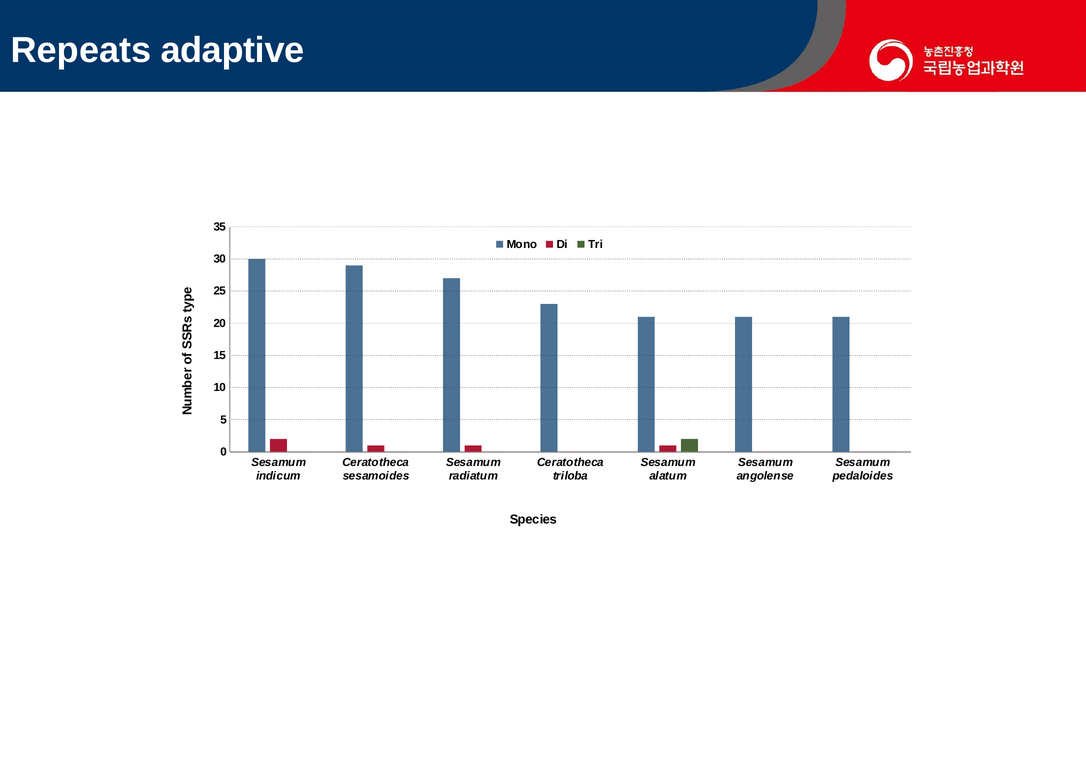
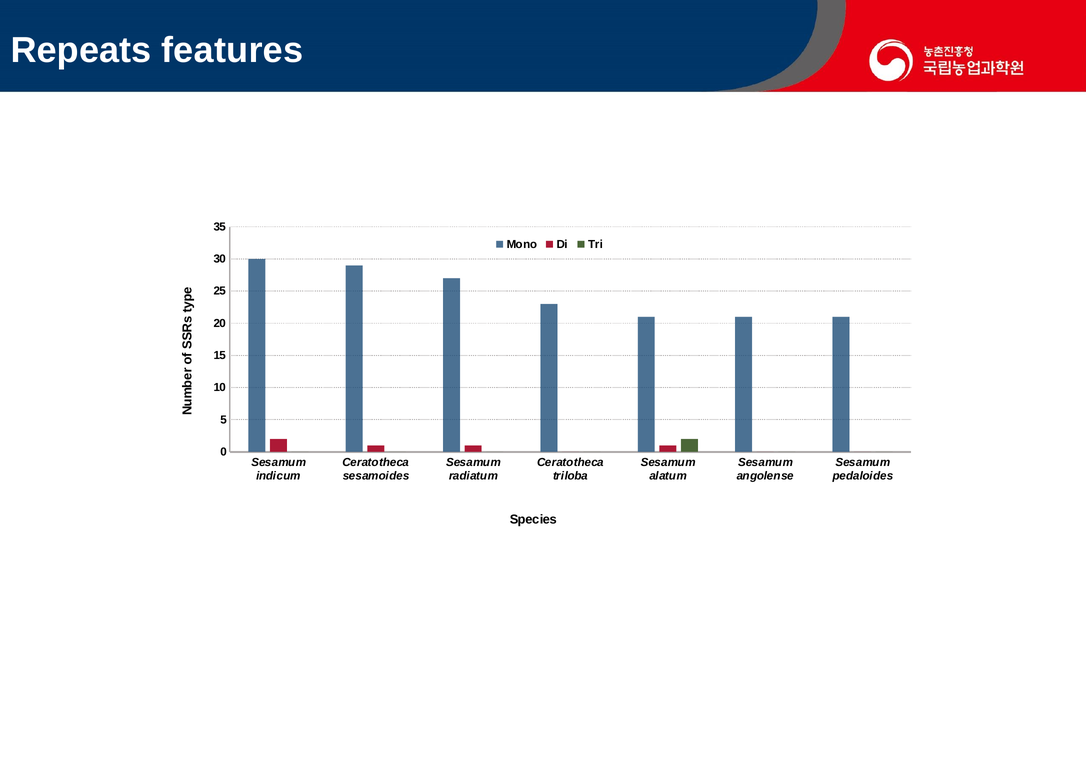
adaptive: adaptive -> features (232, 50)
